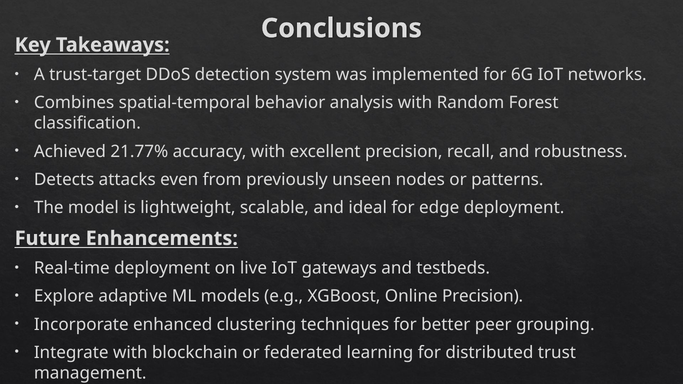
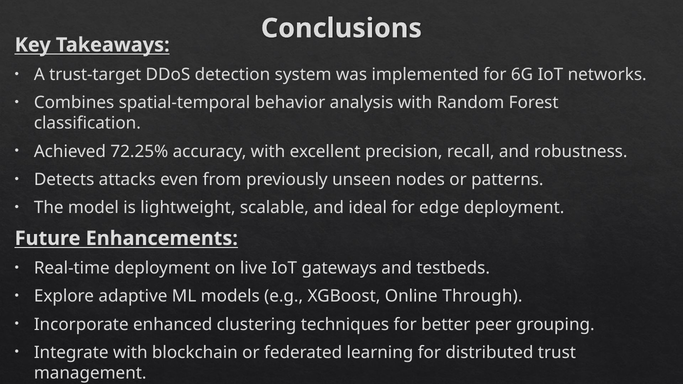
21.77%: 21.77% -> 72.25% (139, 151)
Online Precision: Precision -> Through (482, 296)
